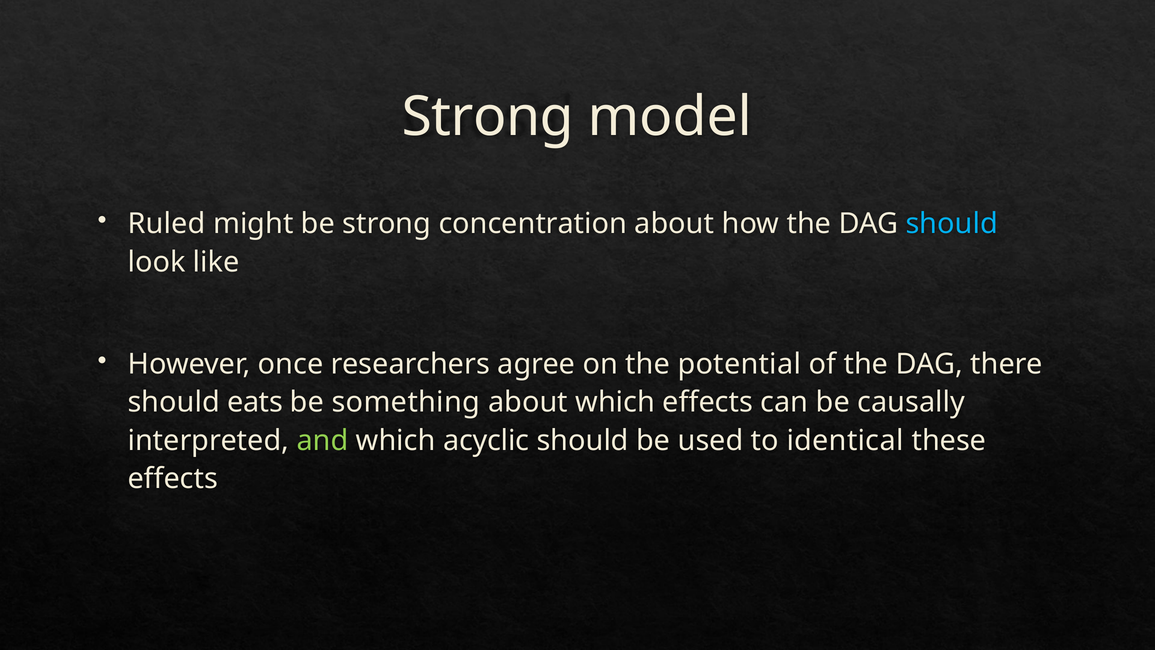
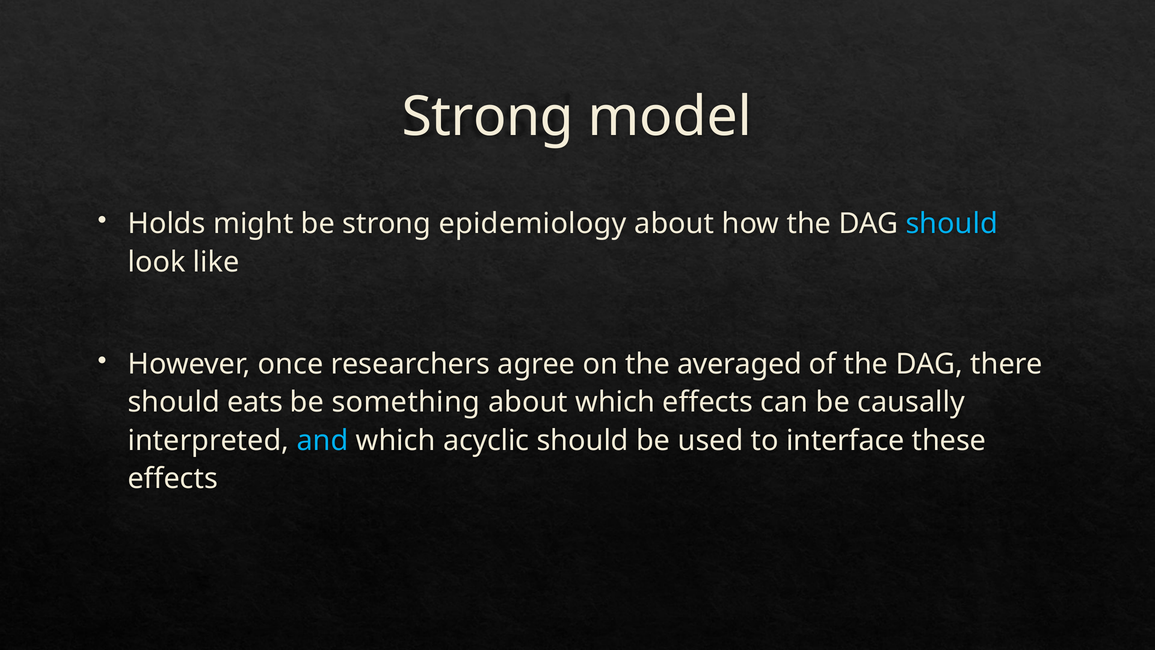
Ruled: Ruled -> Holds (167, 224)
concentration: concentration -> epidemiology (533, 224)
potential: potential -> averaged (740, 364)
and colour: light green -> light blue (322, 440)
identical: identical -> interface (845, 440)
